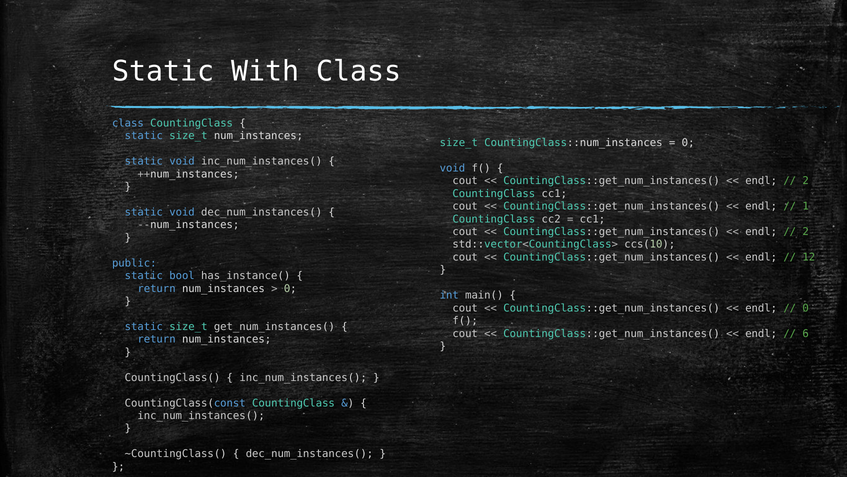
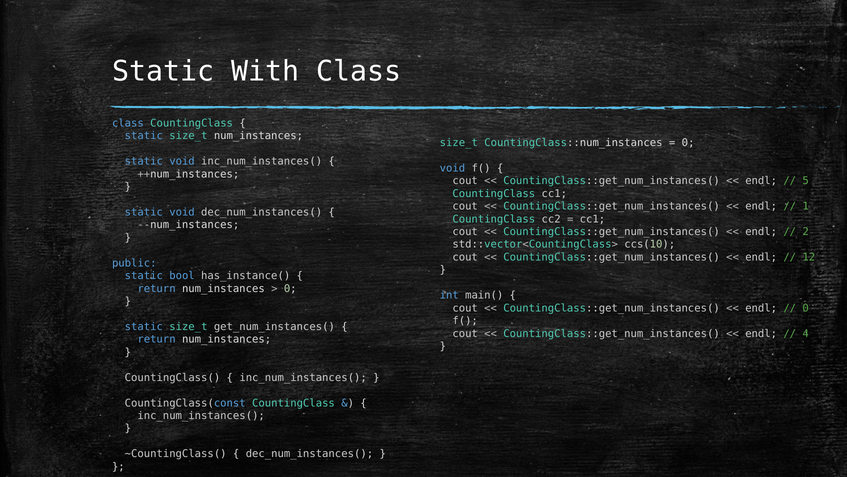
2: 2 -> 5 (806, 181)
6: 6 -> 4 (806, 333)
